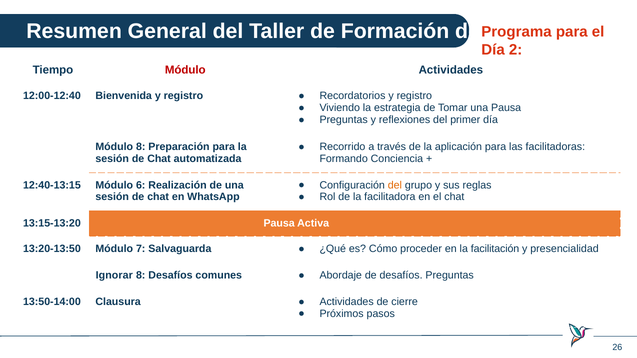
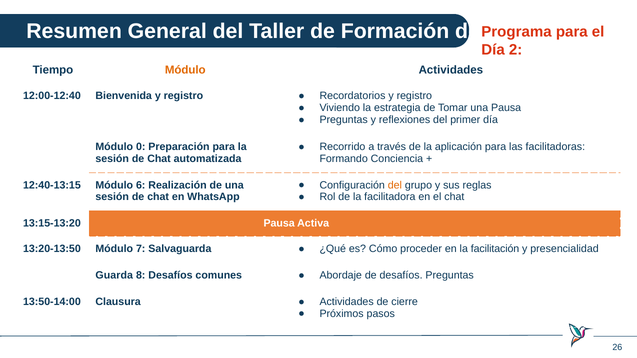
Módulo colour: red -> orange (185, 70)
Módulo 8: 8 -> 0 (141, 147)
Ignorar: Ignorar -> Guarda (114, 275)
